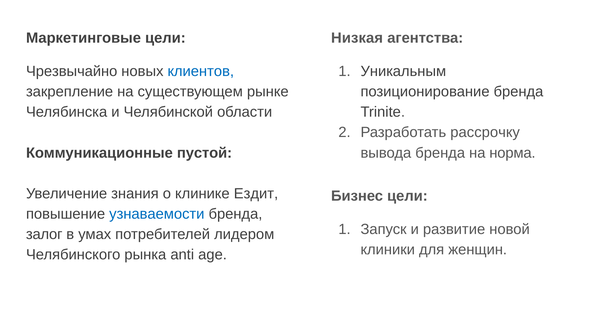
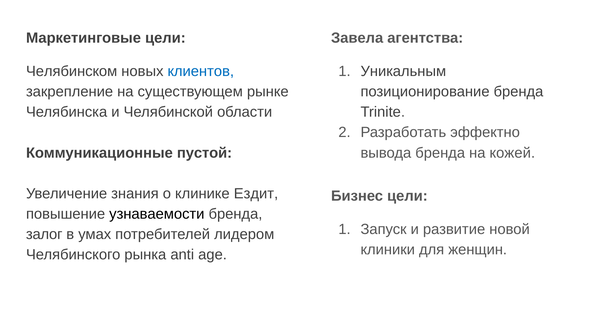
Низкая: Низкая -> Завела (357, 38)
Чрезвычайно: Чрезвычайно -> Челябинском (72, 71)
рассрочку: рассрочку -> эффектно (485, 132)
норма: норма -> кожей (512, 153)
узнаваемости colour: blue -> black (157, 214)
